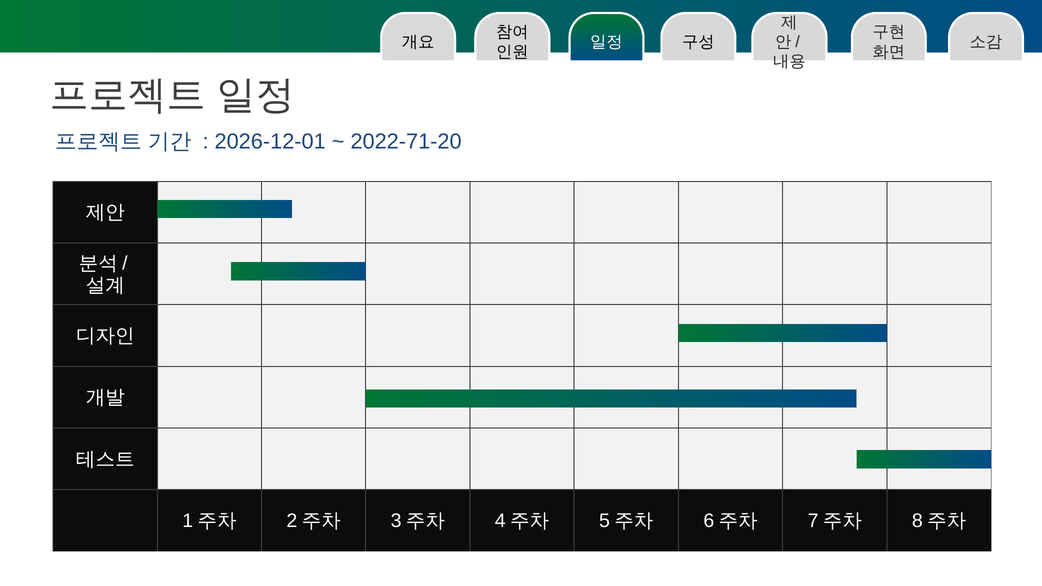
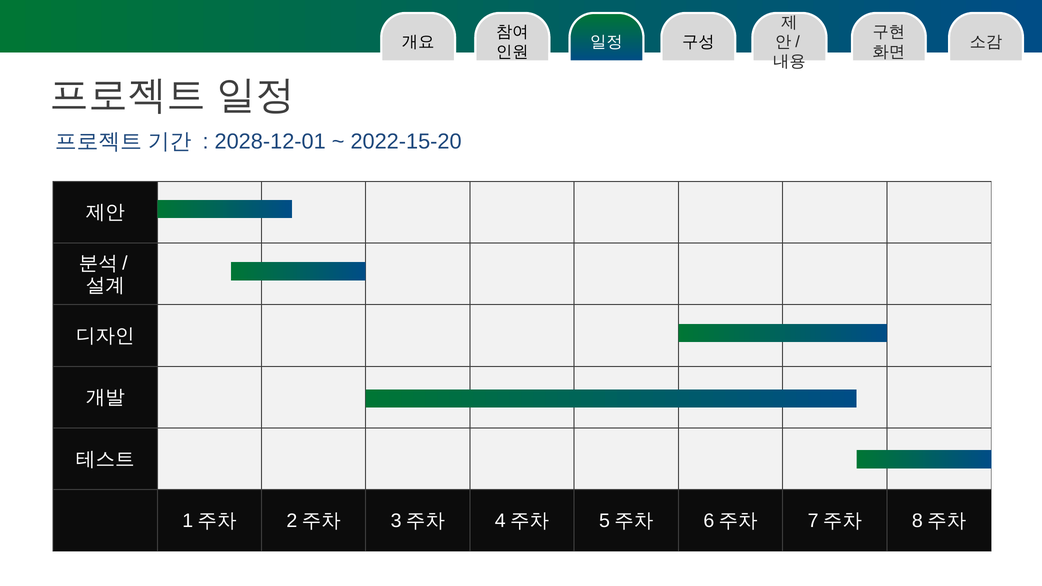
2026-12-01: 2026-12-01 -> 2028-12-01 (270, 142)
2022-71-20: 2022-71-20 -> 2022-15-20 (406, 142)
